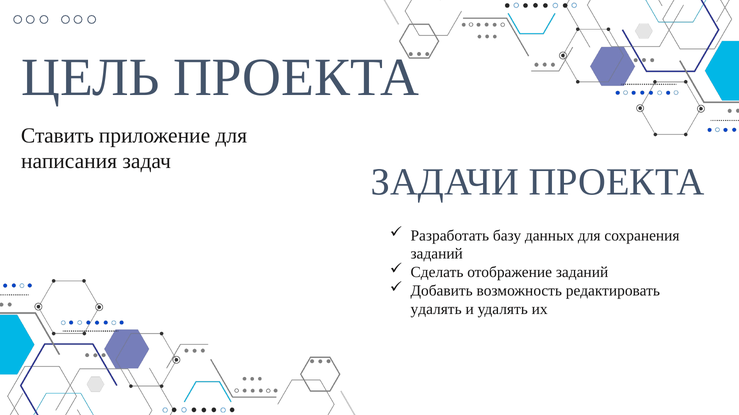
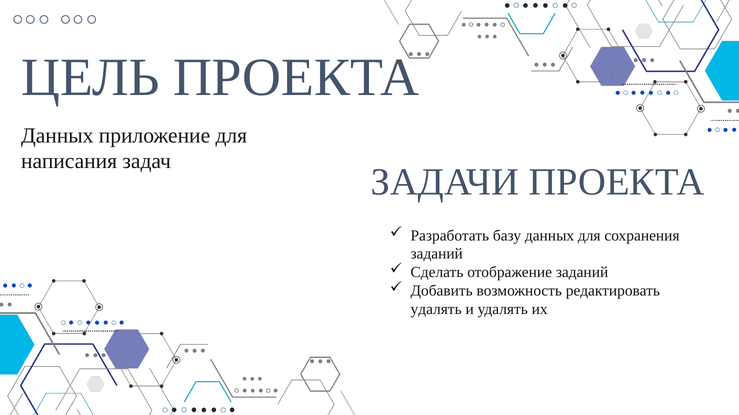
Ставить: Ставить -> Данных (57, 136)
